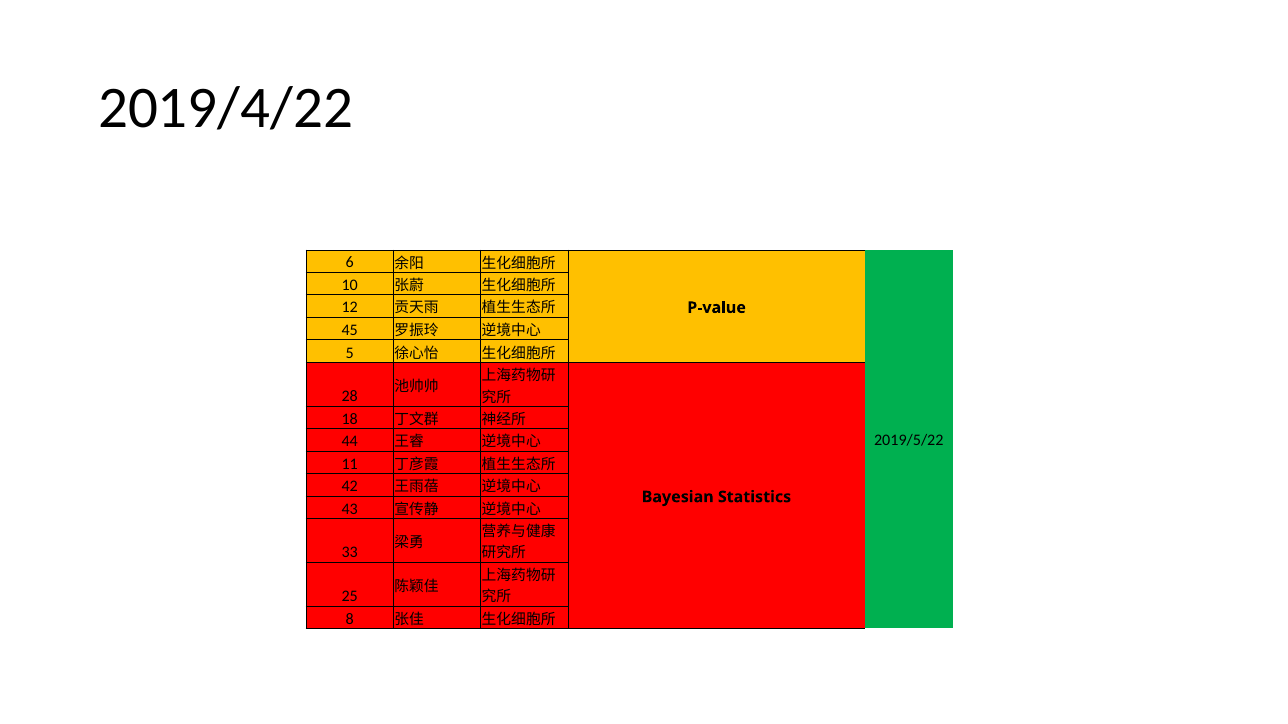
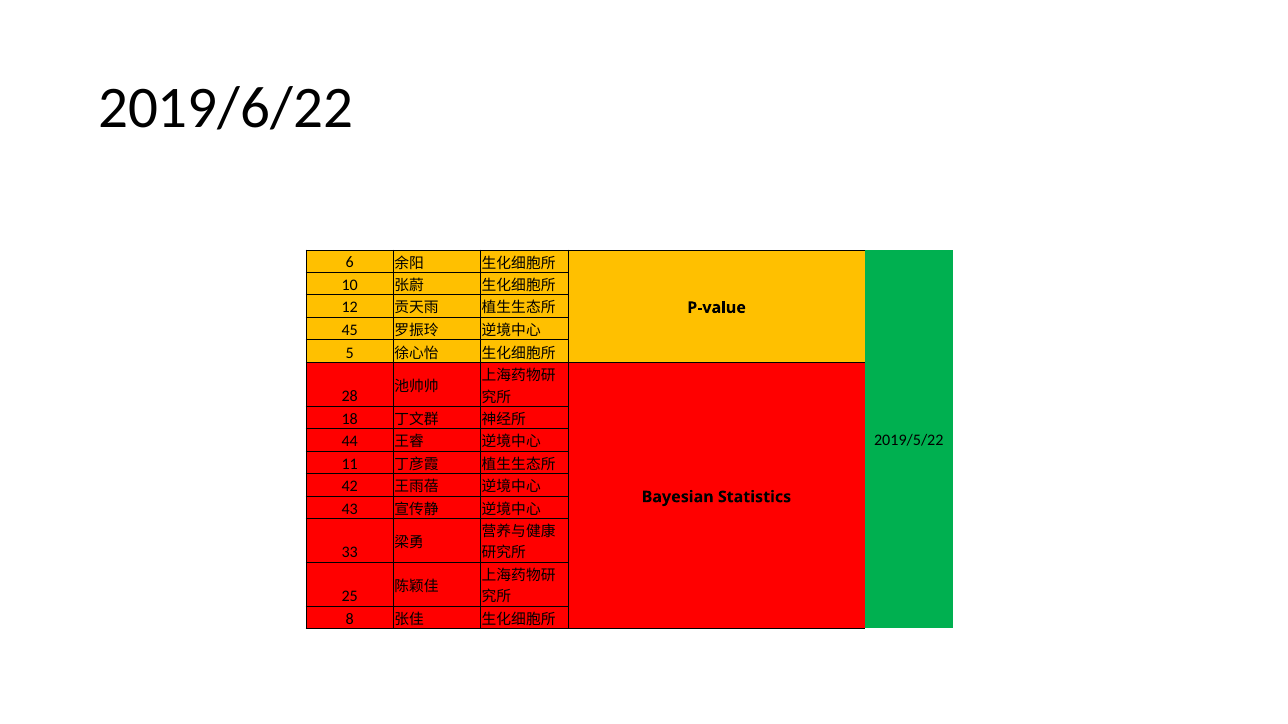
2019/4/22: 2019/4/22 -> 2019/6/22 (226, 108)
